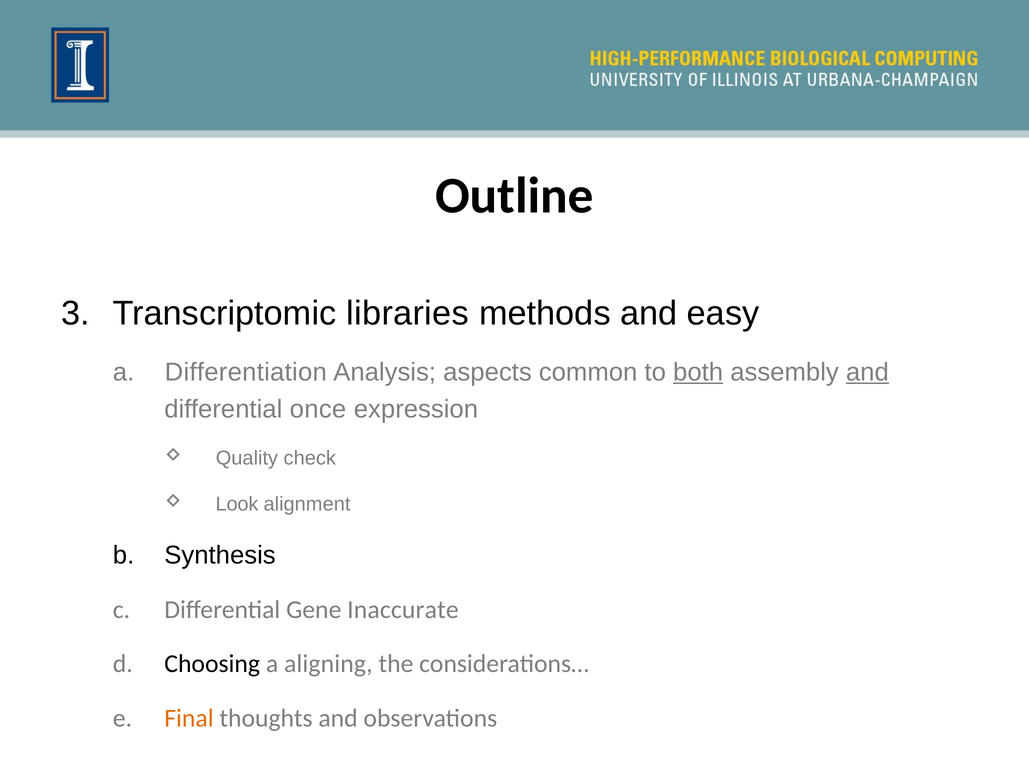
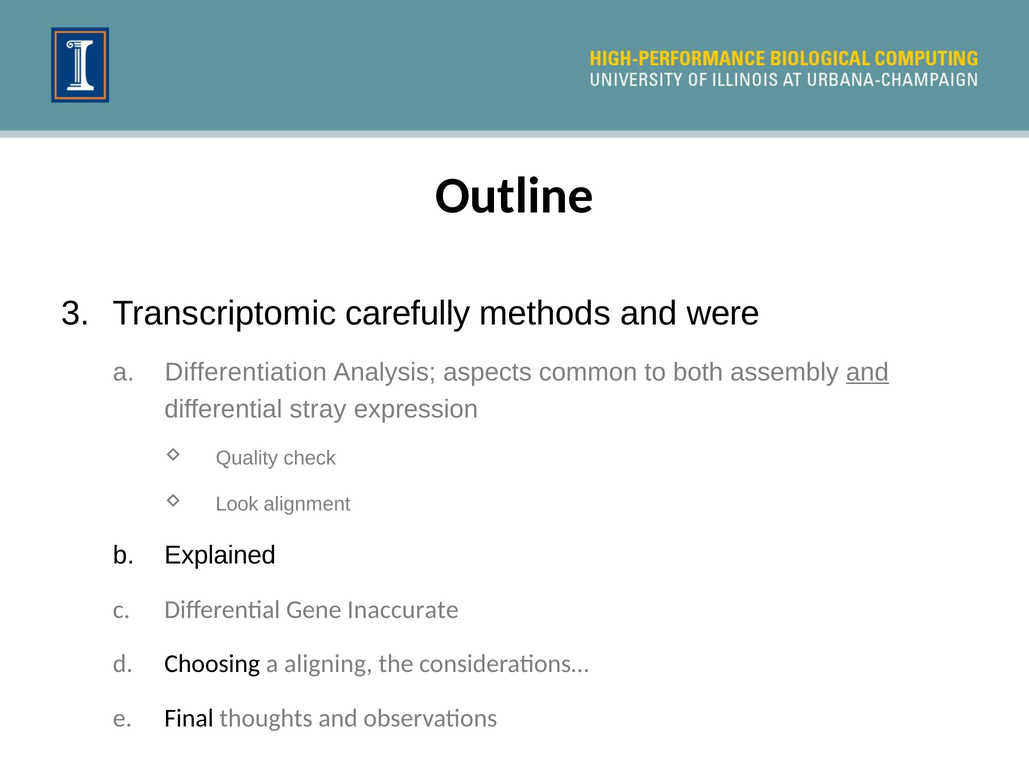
libraries: libraries -> carefully (408, 313)
easy: easy -> were (723, 313)
both underline: present -> none (698, 372)
once: once -> stray (318, 409)
Synthesis: Synthesis -> Explained (220, 555)
Final colour: orange -> black (189, 718)
